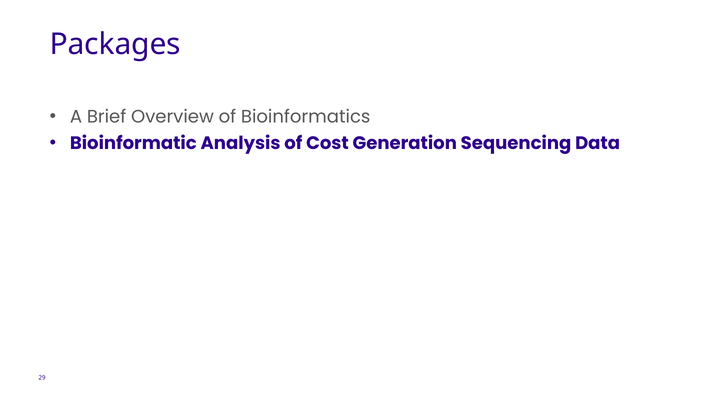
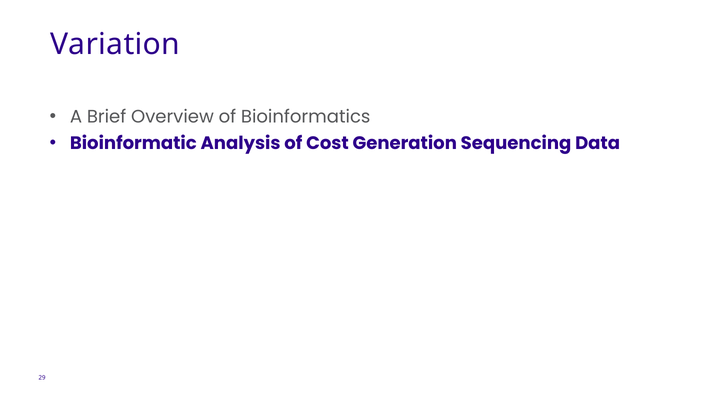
Packages: Packages -> Variation (115, 44)
